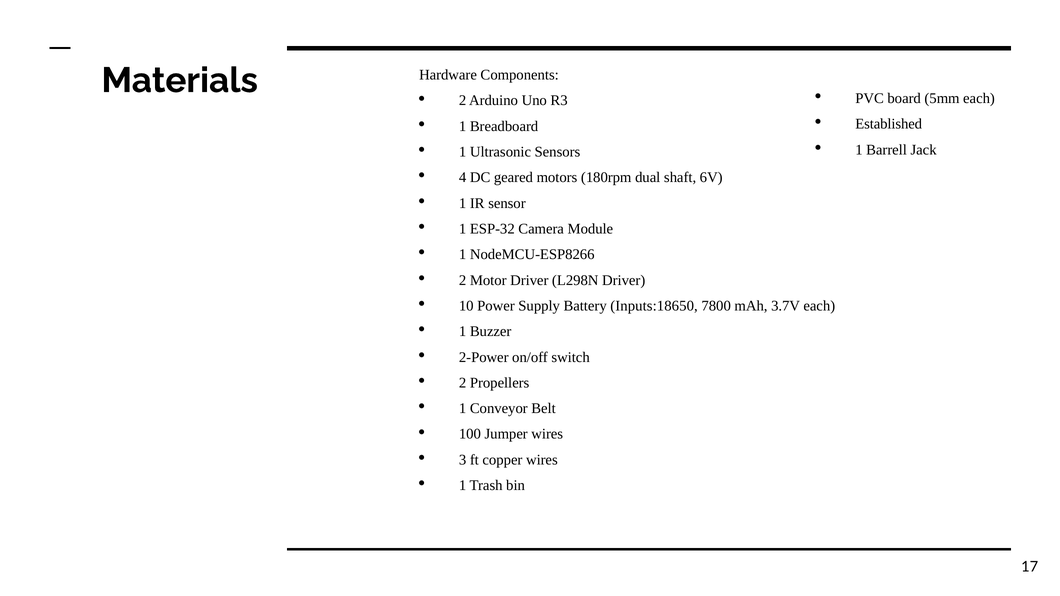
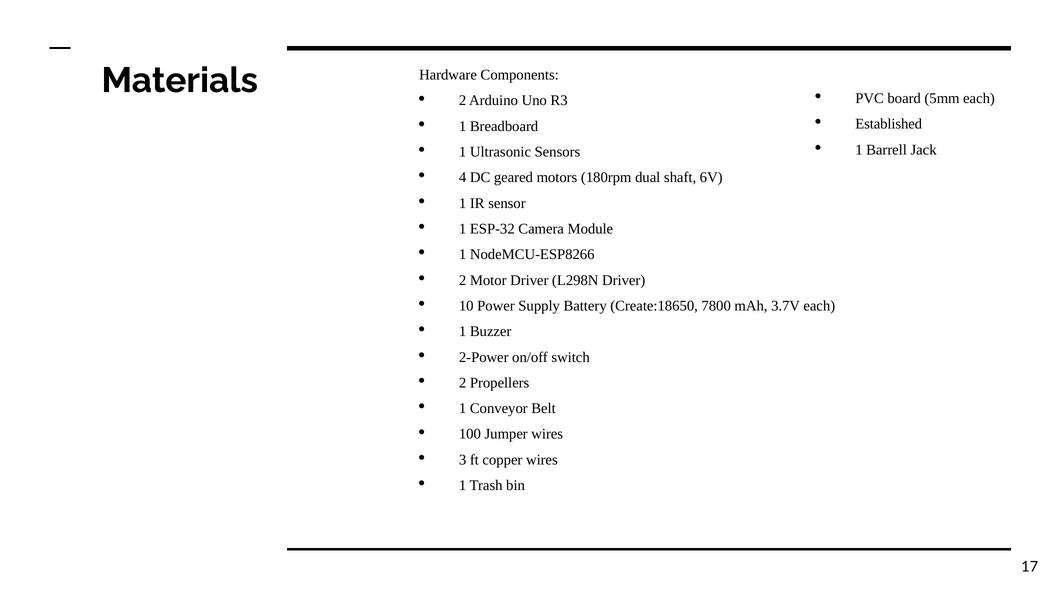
Inputs:18650: Inputs:18650 -> Create:18650 (654, 306)
